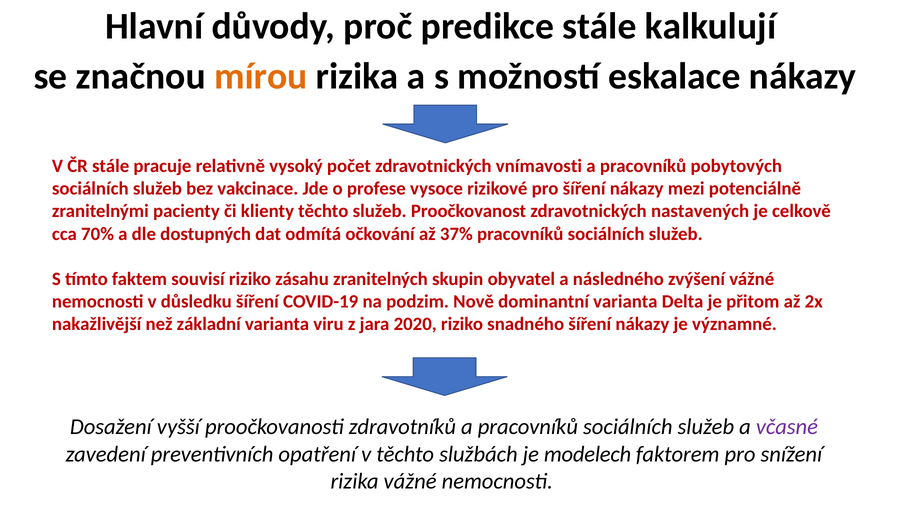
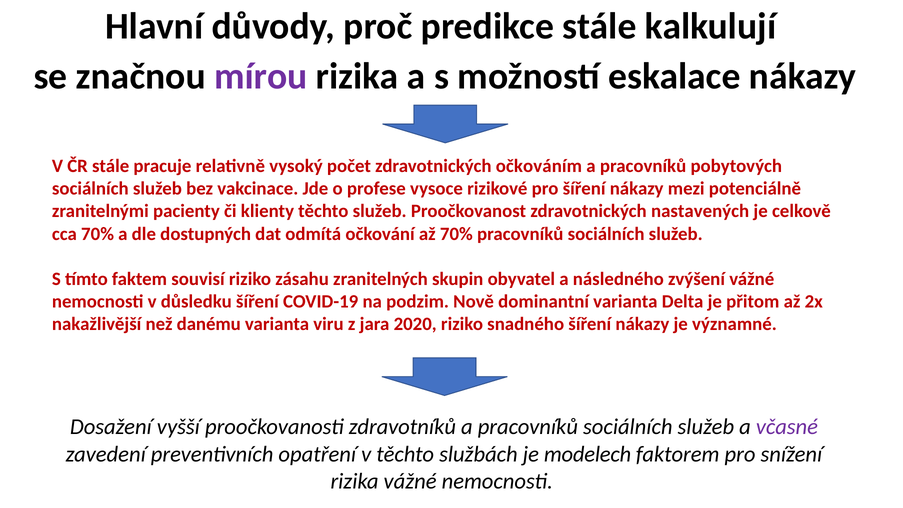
mírou colour: orange -> purple (261, 76)
vnímavosti: vnímavosti -> očkováním (539, 166)
až 37%: 37% -> 70% (456, 234)
základní: základní -> danému (209, 324)
